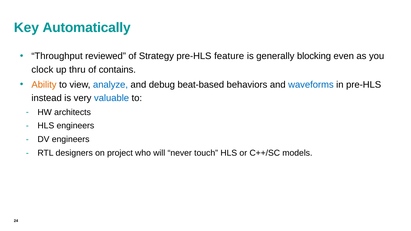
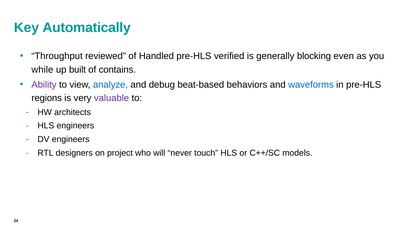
Strategy: Strategy -> Handled (156, 56)
feature: feature -> verified (229, 56)
clock: clock -> while (42, 70)
thru: thru -> built (77, 70)
Ability colour: orange -> purple (44, 85)
instead: instead -> regions (47, 98)
valuable colour: blue -> purple (112, 98)
